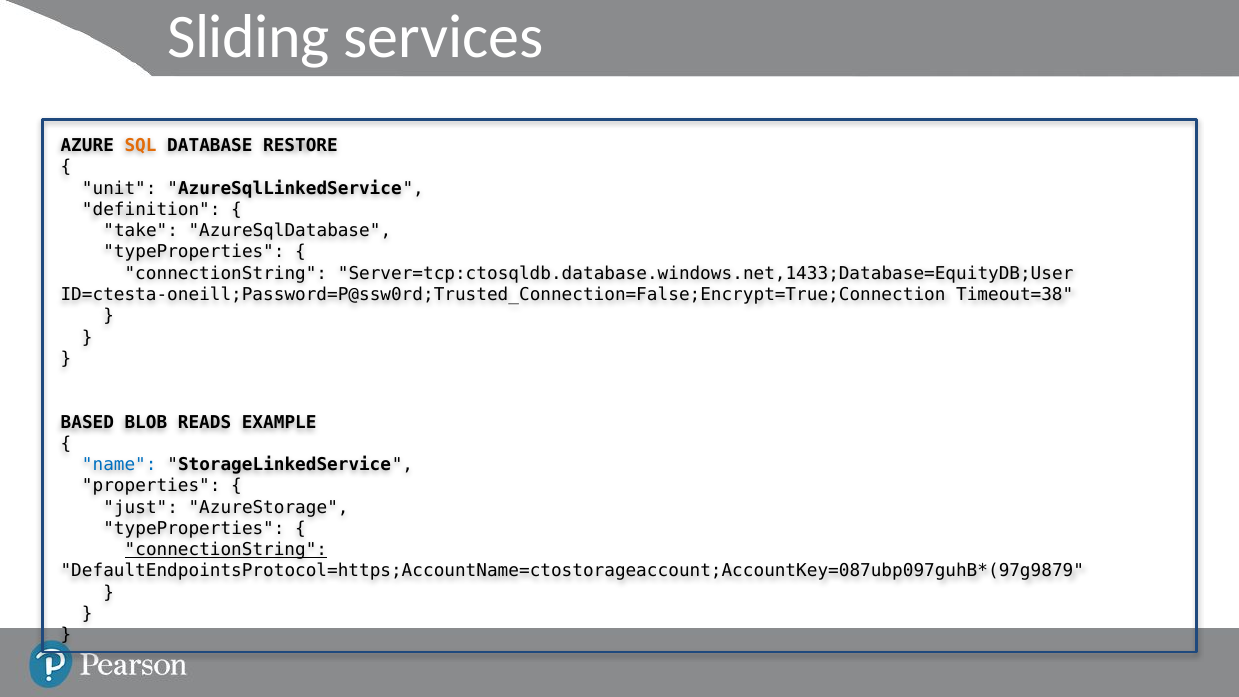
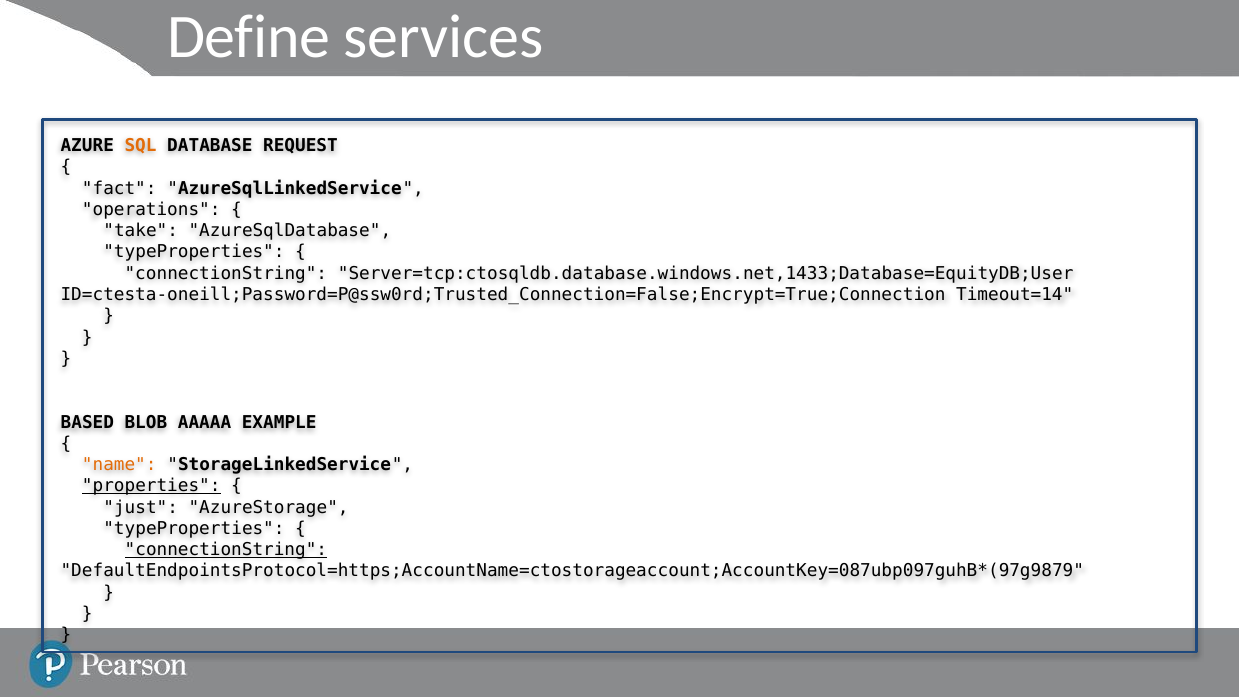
Sliding: Sliding -> Define (248, 37)
RESTORE: RESTORE -> REQUEST (300, 146)
unit: unit -> fact (119, 188)
definition: definition -> operations (151, 210)
Timeout=38: Timeout=38 -> Timeout=14 (1015, 295)
READS: READS -> AAAAA (205, 422)
name colour: blue -> orange (119, 465)
properties underline: none -> present (151, 486)
